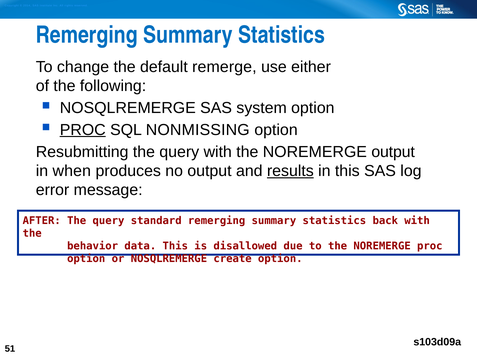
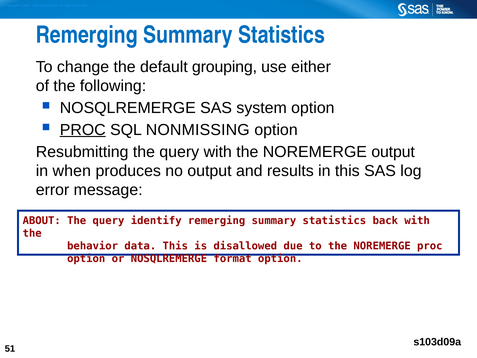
remerge: remerge -> grouping (225, 67)
results underline: present -> none (290, 171)
AFTER: AFTER -> ABOUT (42, 220)
standard: standard -> identify (156, 220)
create: create -> format (233, 259)
